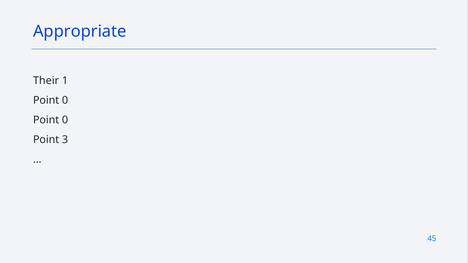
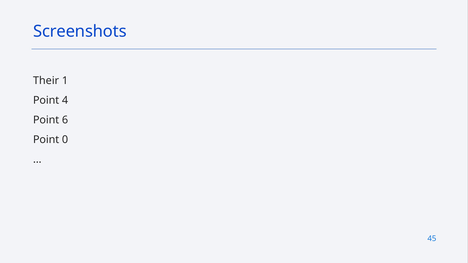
Appropriate: Appropriate -> Screenshots (80, 31)
0: 0 -> 4 (65, 101)
0: 0 -> 6 (65, 120)
3: 3 -> 0 (65, 140)
